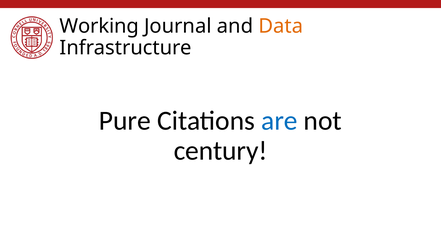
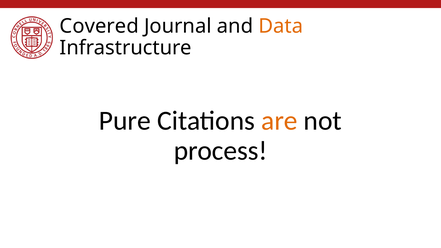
Working: Working -> Covered (99, 26)
are colour: blue -> orange (279, 121)
century: century -> process (221, 151)
